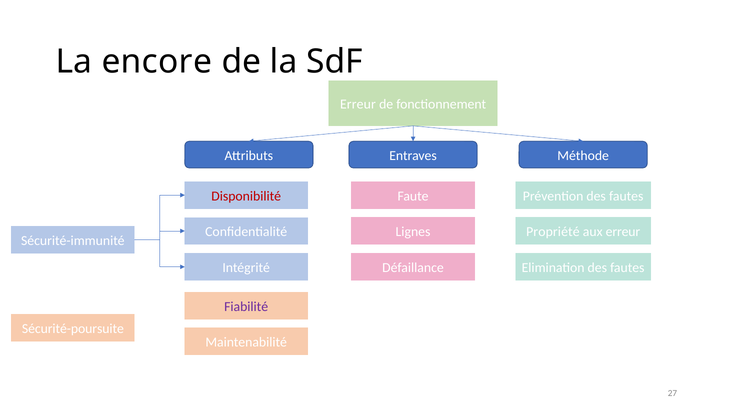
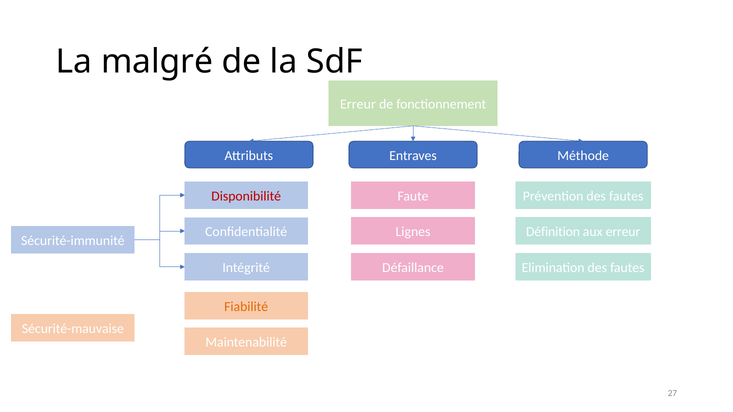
encore: encore -> malgré (157, 62)
Propriété: Propriété -> Définition (553, 232)
Fiabilité colour: purple -> orange (246, 307)
Sécurité-poursuite: Sécurité-poursuite -> Sécurité-mauvaise (73, 329)
